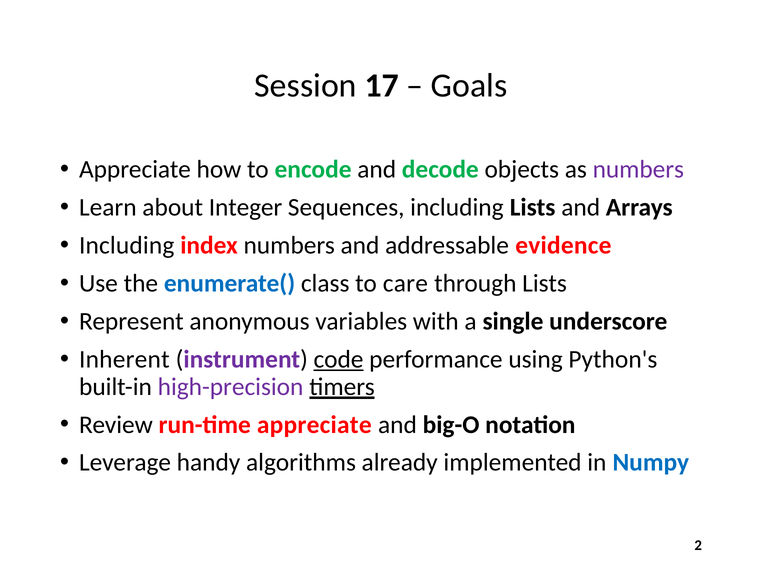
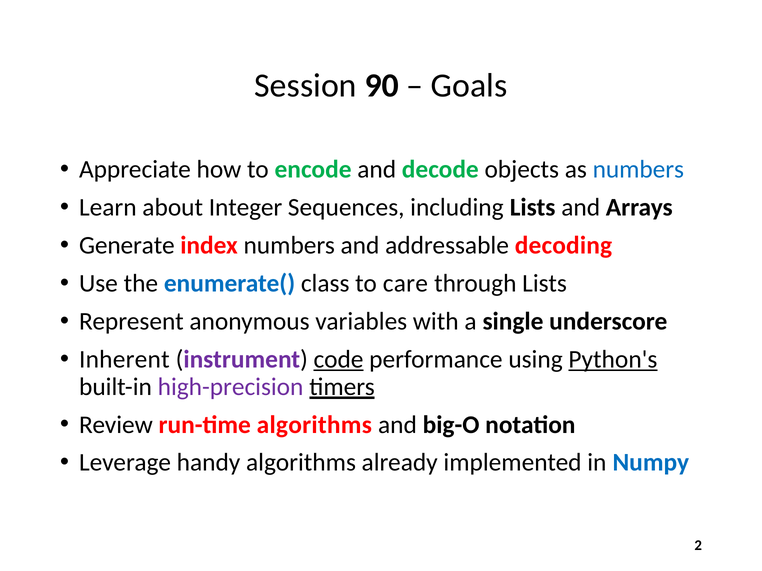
17: 17 -> 90 (382, 85)
numbers colour: purple -> blue (638, 170)
Including: Including -> Generate (127, 246)
evidence: evidence -> decoding (563, 246)
Python's underline: none -> present (613, 360)
run-time appreciate: appreciate -> algorithms (314, 425)
